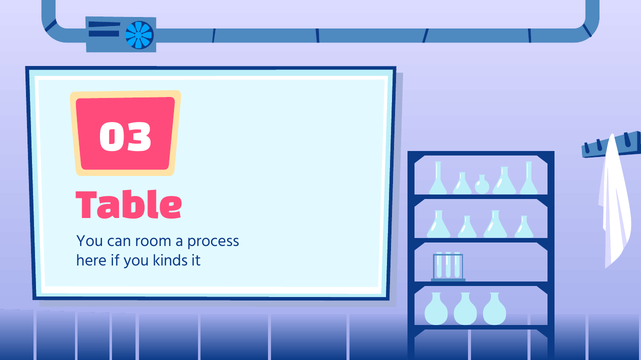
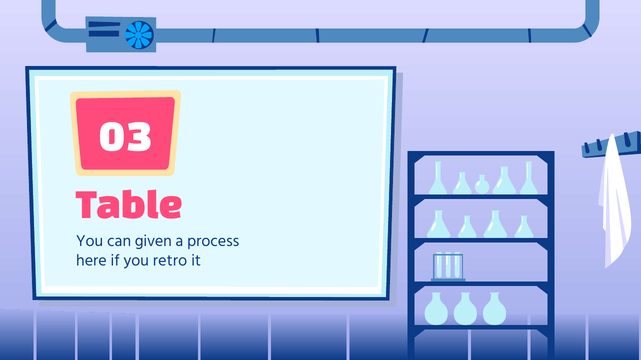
room: room -> given (153, 241)
kinds: kinds -> retro (170, 261)
